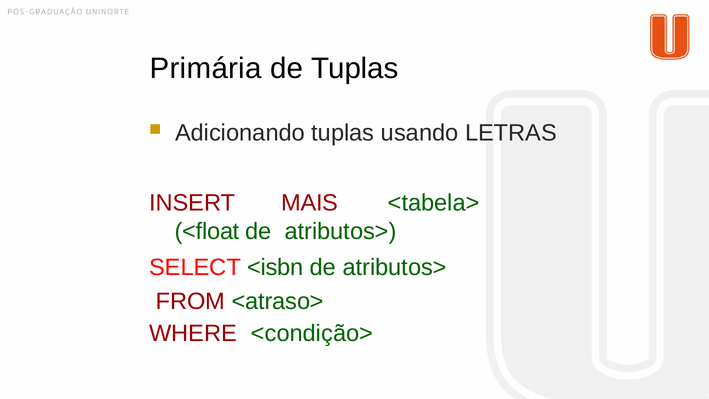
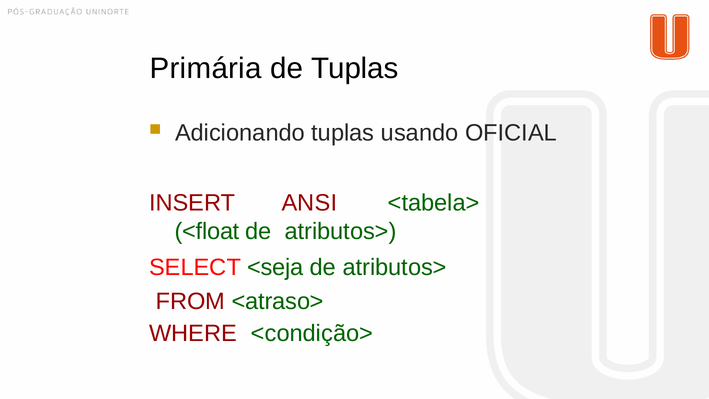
LETRAS: LETRAS -> OFICIAL (511, 133)
MAIS: MAIS -> ANSI (309, 203)
<isbn: <isbn -> <seja (275, 267)
